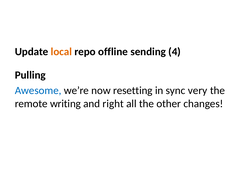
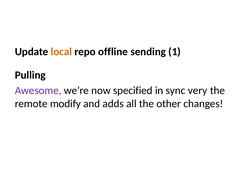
4: 4 -> 1 (175, 52)
Awesome colour: blue -> purple (38, 91)
resetting: resetting -> specified (133, 91)
writing: writing -> modify (65, 104)
right: right -> adds (113, 104)
